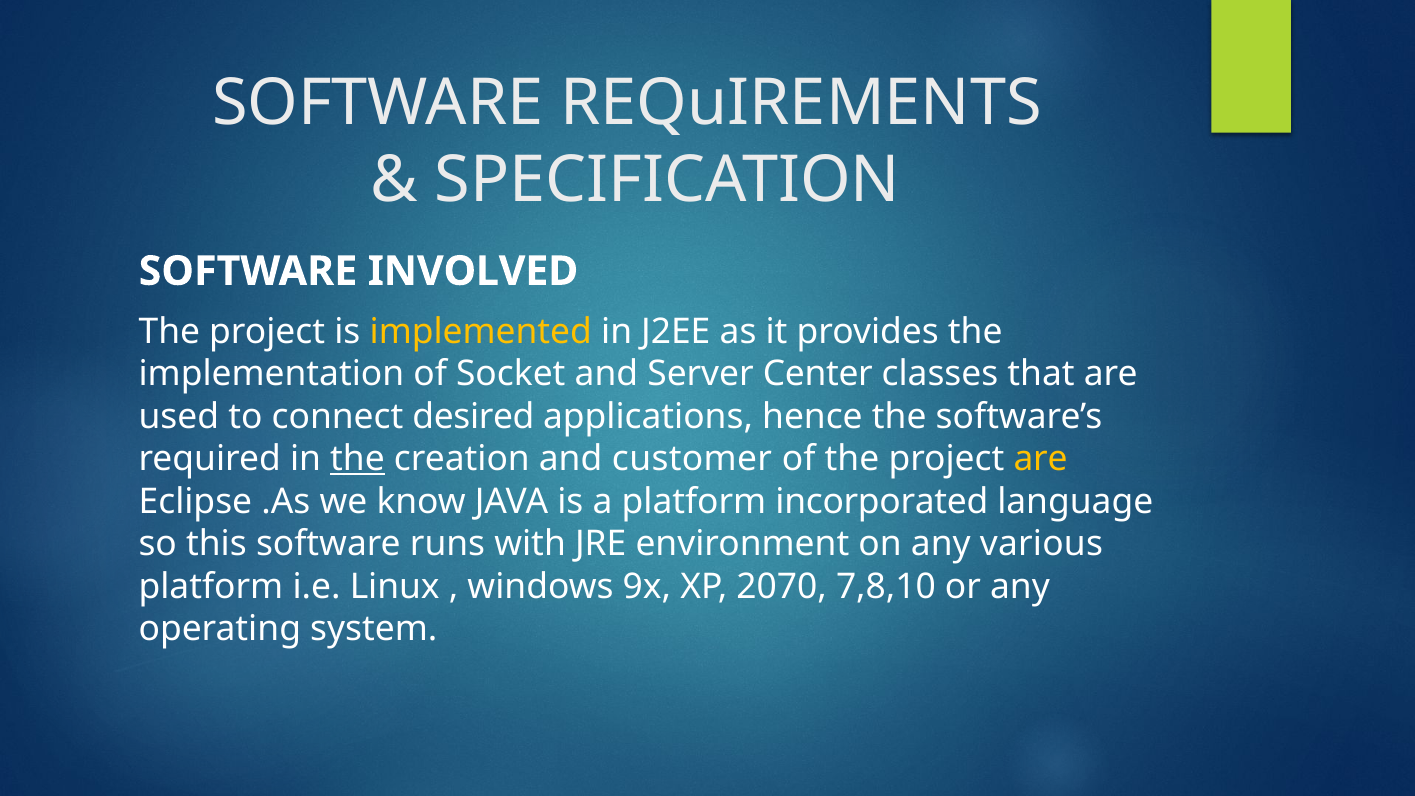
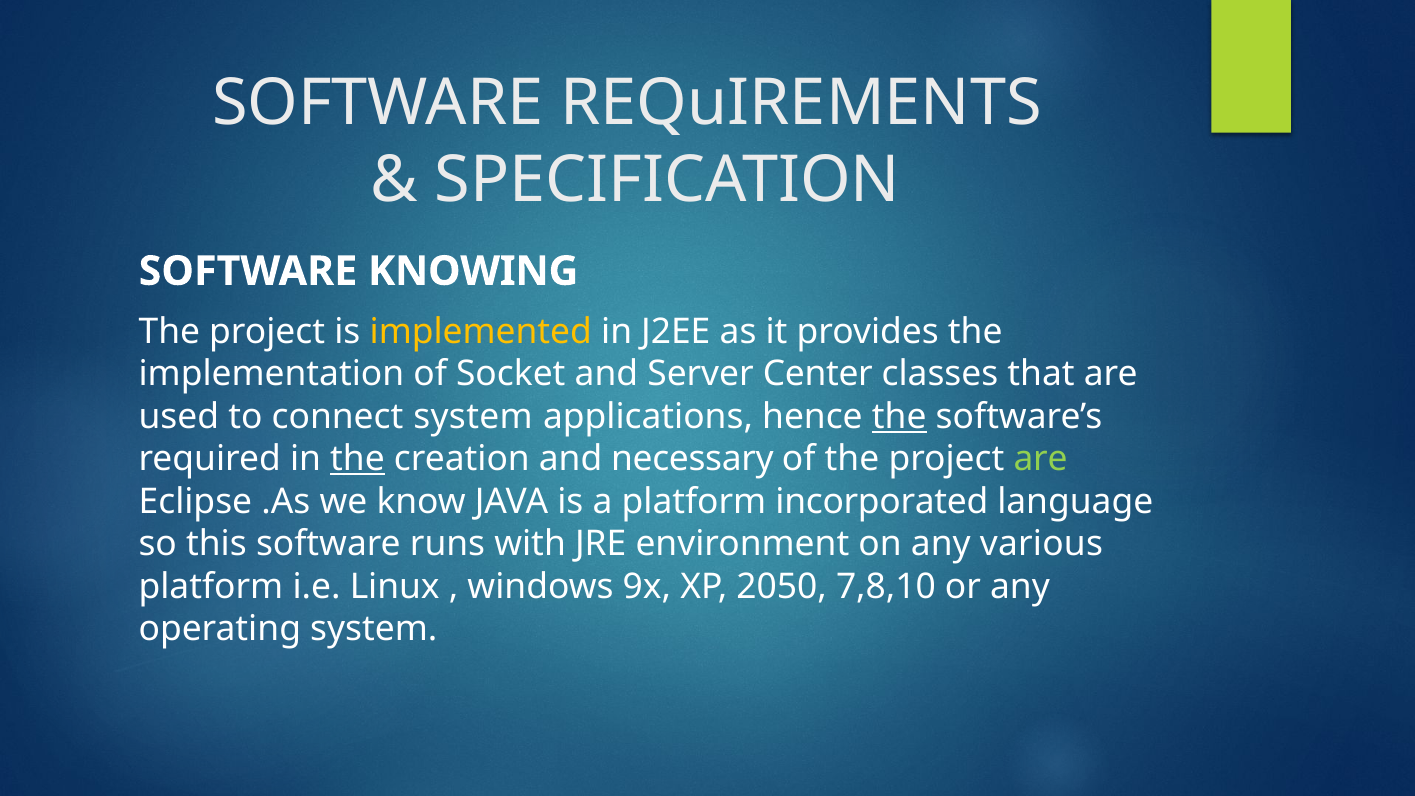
INVOLVED: INVOLVED -> KNOWING (473, 271)
connect desired: desired -> system (473, 416)
the underline: none -> present (899, 416)
customer: customer -> necessary (692, 459)
are colour: yellow -> light green (1041, 459)
2070: 2070 -> 2050 (782, 586)
